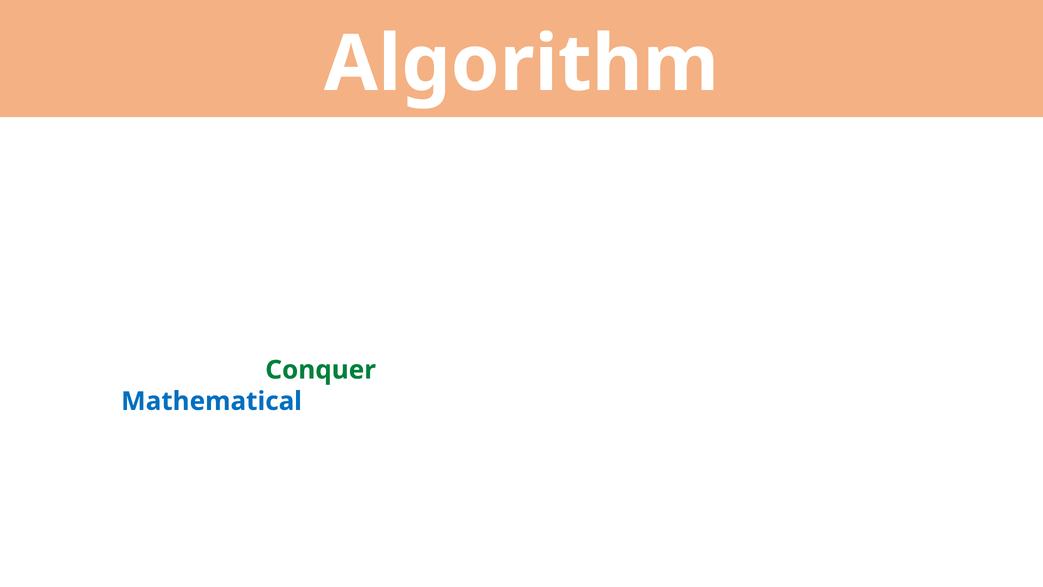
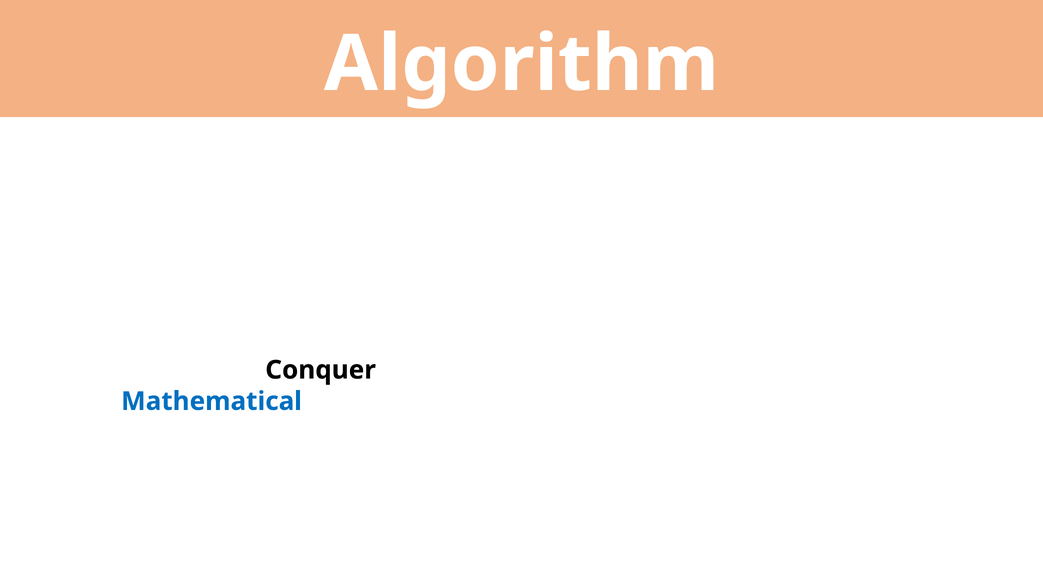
Conquer colour: green -> black (321, 370)
